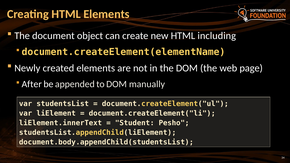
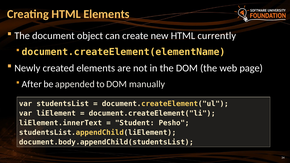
including: including -> currently (217, 36)
